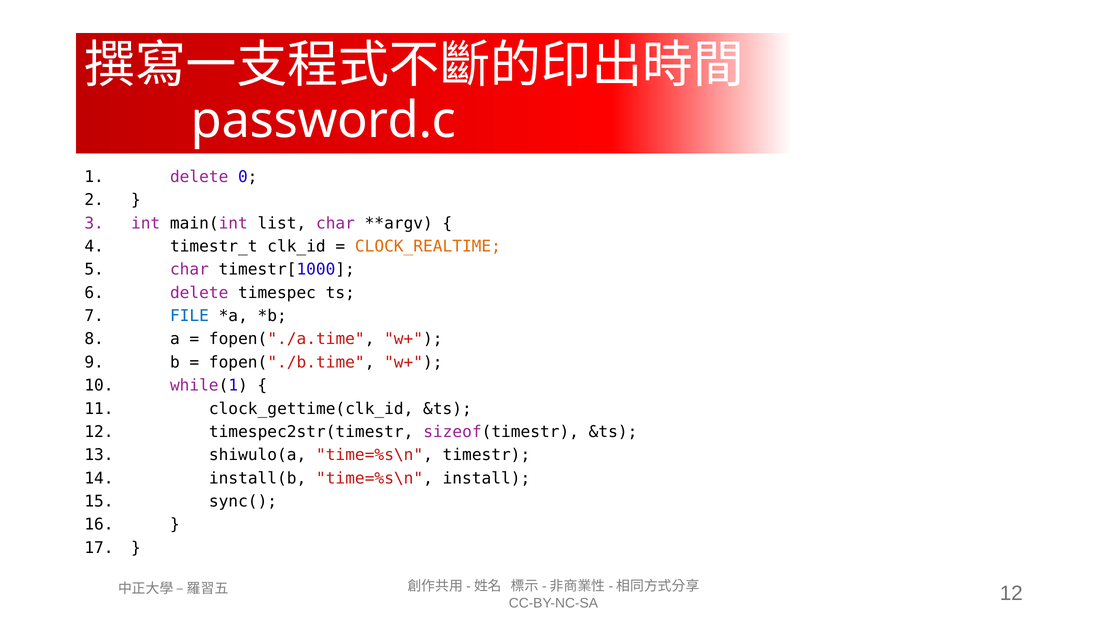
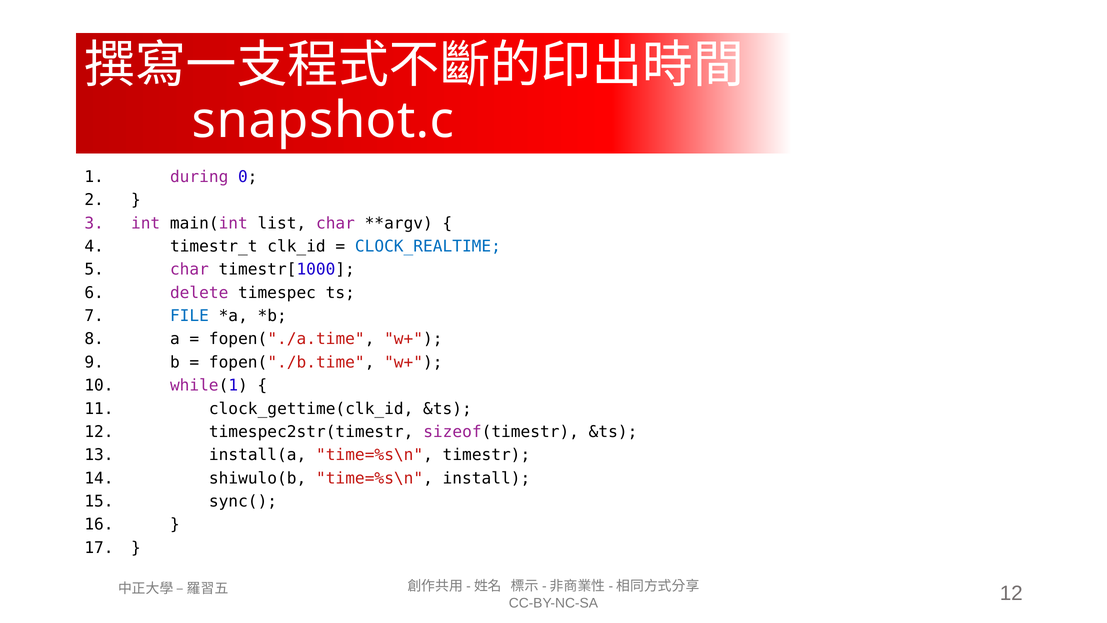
password.c: password.c -> snapshot.c (323, 120)
delete: delete -> during (199, 177)
CLOCK_REALTIME colour: orange -> blue (428, 246)
shiwulo(a: shiwulo(a -> install(a (258, 455)
install(b: install(b -> shiwulo(b (258, 478)
